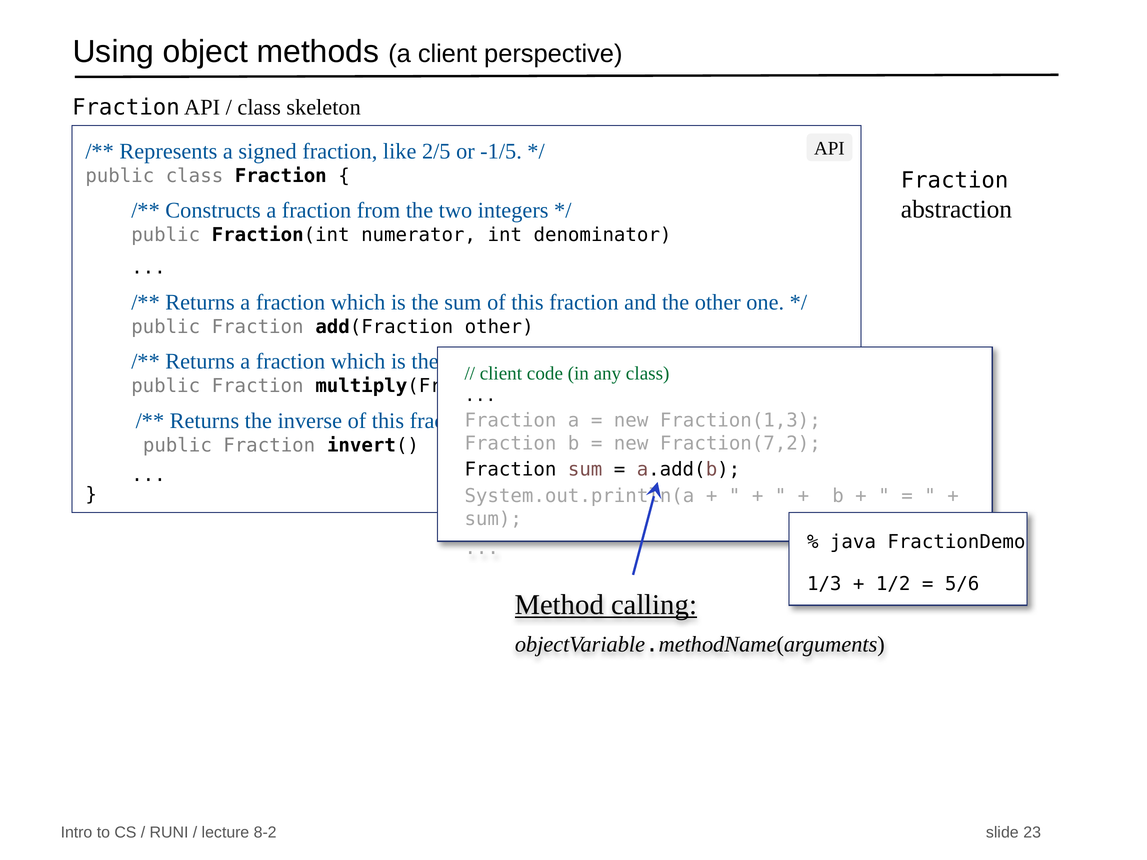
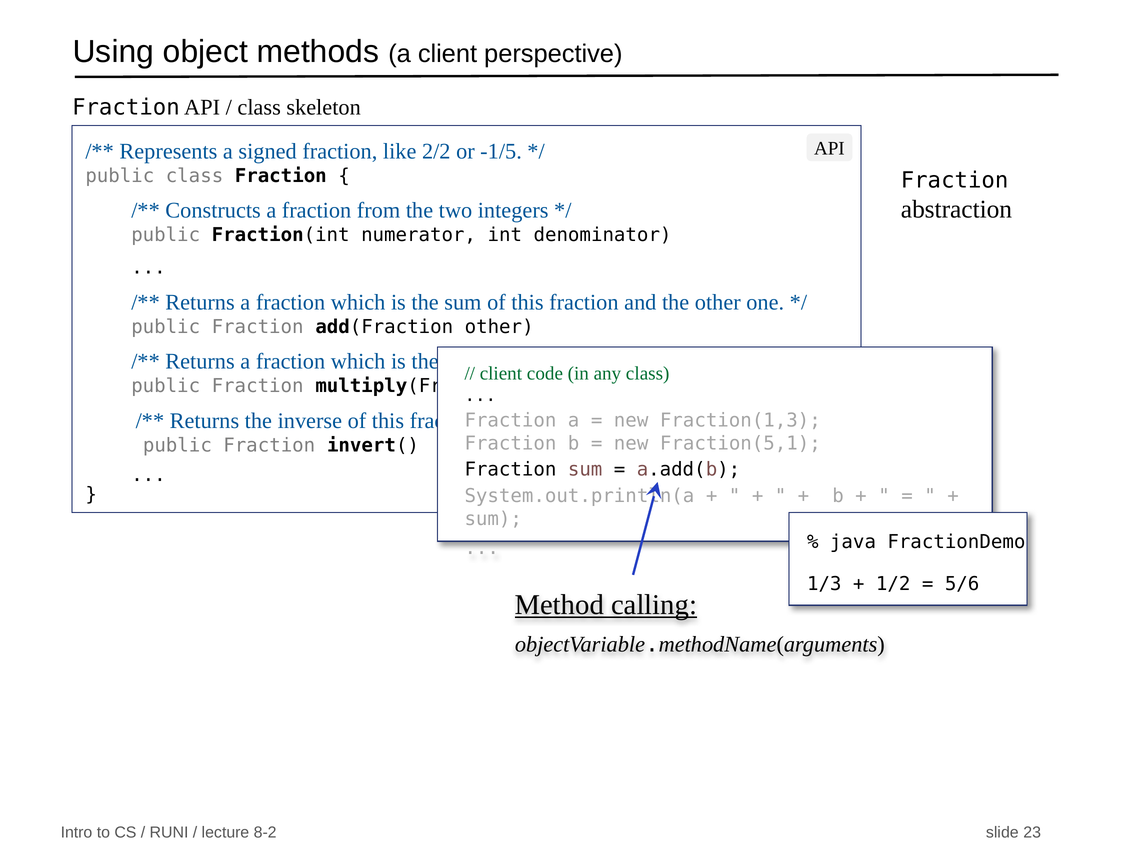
2/5: 2/5 -> 2/2 (436, 151)
Fraction(7,2: Fraction(7,2 -> Fraction(5,1 (740, 444)
